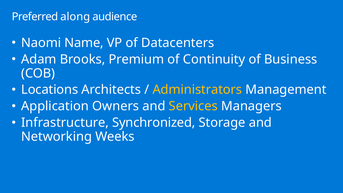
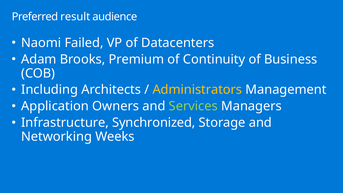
along: along -> result (75, 17)
Name: Name -> Failed (84, 43)
Locations: Locations -> Including (50, 90)
Services colour: yellow -> light green (193, 106)
